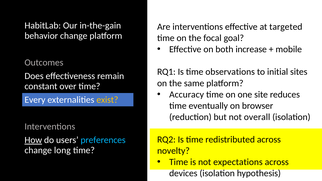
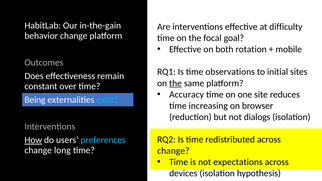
targeted: targeted -> difficulty (286, 27)
increase: increase -> rotation (251, 49)
the underline: none -> present (175, 83)
Every: Every -> Being (35, 100)
exist colour: yellow -> light blue (107, 100)
eventually: eventually -> increasing (208, 106)
overall: overall -> dialogs (257, 117)
novelty: novelty -> change (173, 151)
